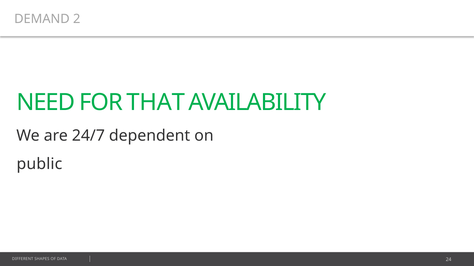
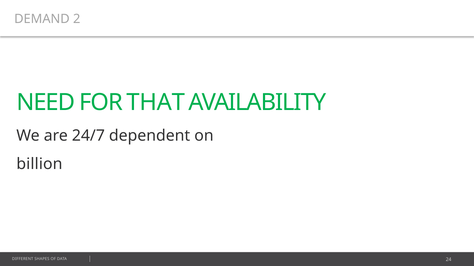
public: public -> billion (39, 164)
